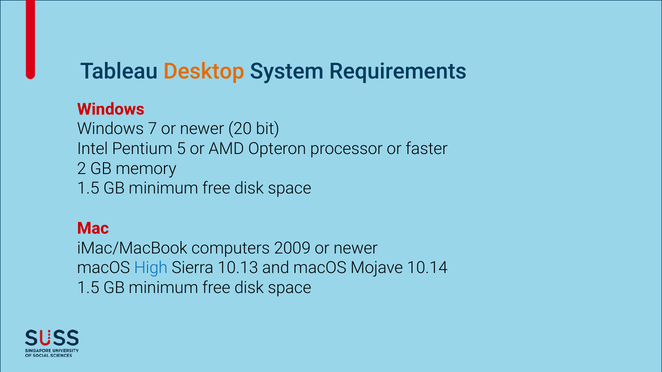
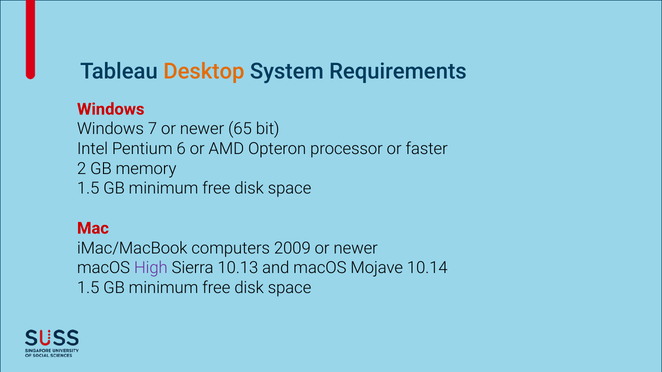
20: 20 -> 65 (240, 129)
5: 5 -> 6 (181, 149)
High colour: blue -> purple (151, 268)
